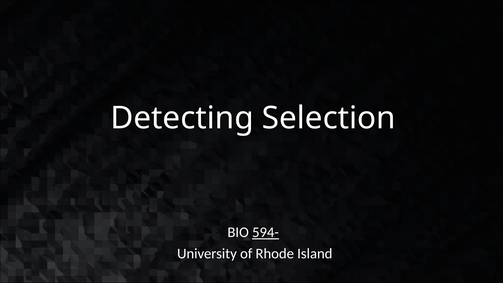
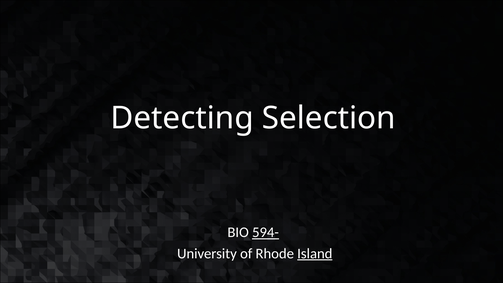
Island underline: none -> present (315, 253)
